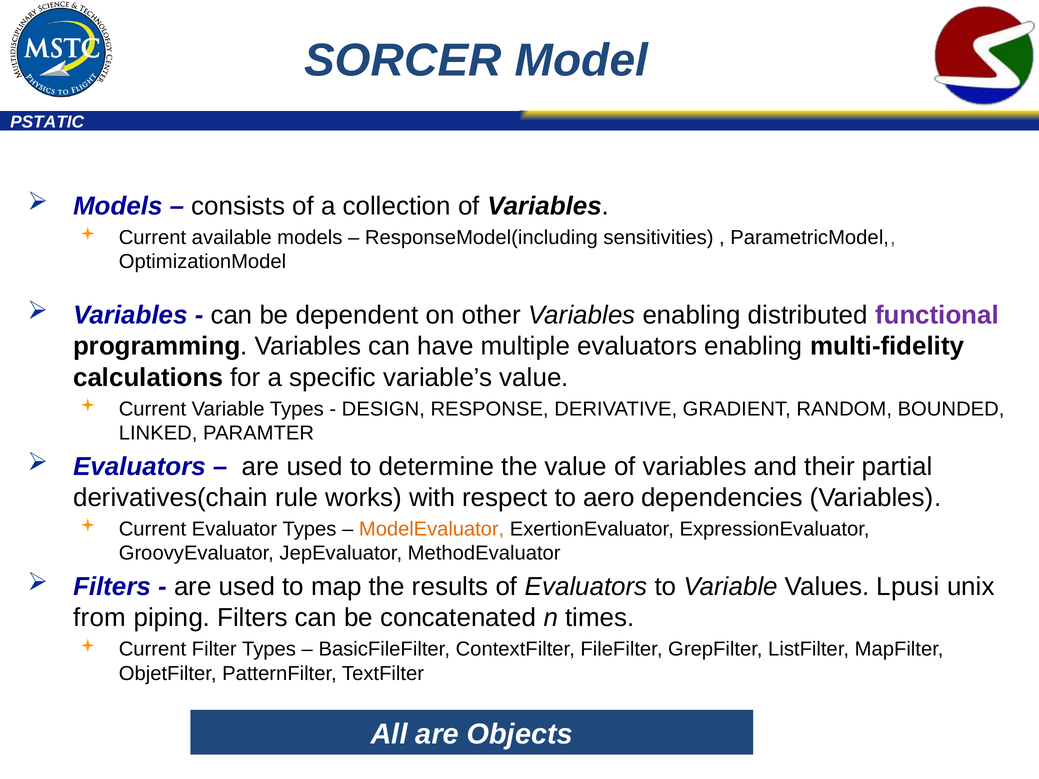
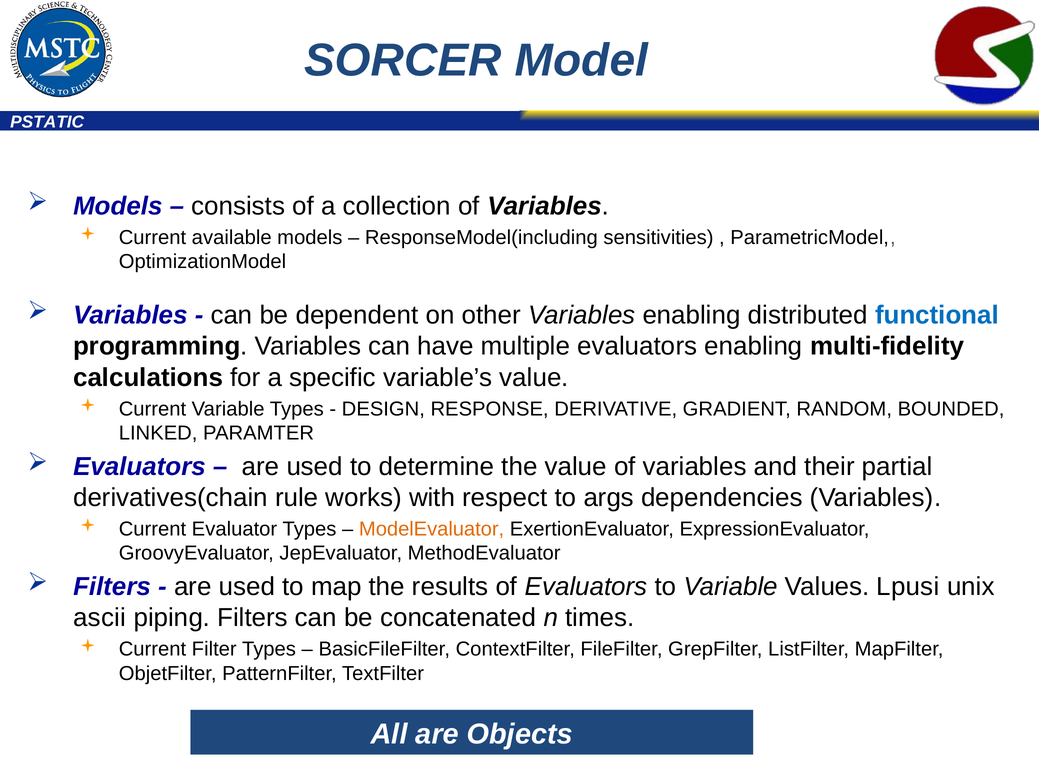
functional colour: purple -> blue (937, 315)
aero: aero -> args (609, 498)
from: from -> ascii (100, 618)
